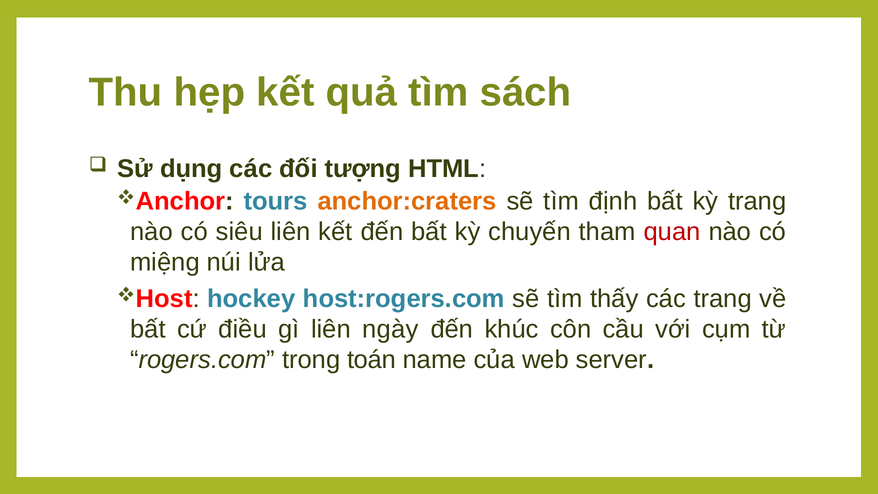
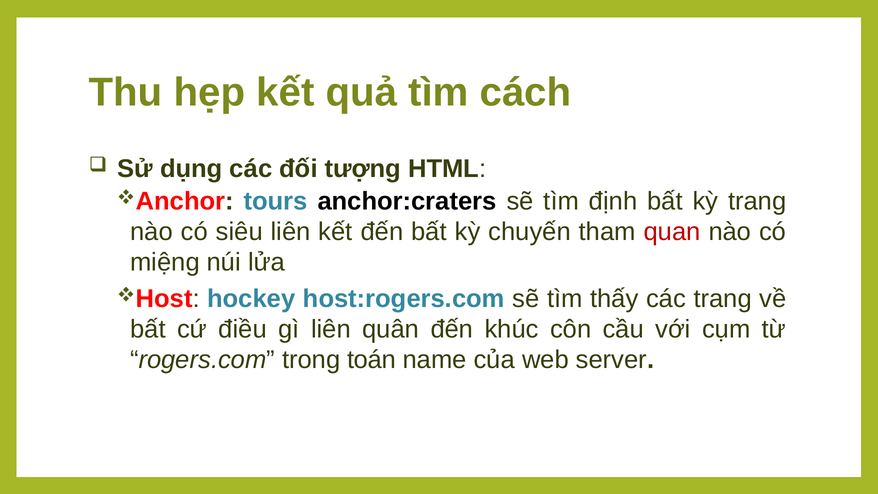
sách: sách -> cách (526, 92)
anchor:craters colour: orange -> black (407, 201)
ngày: ngày -> quân (391, 329)
